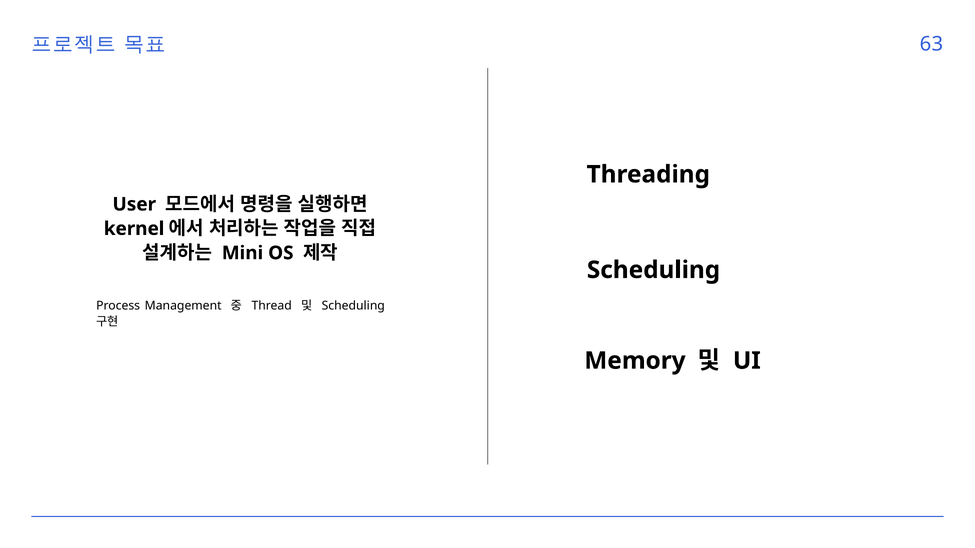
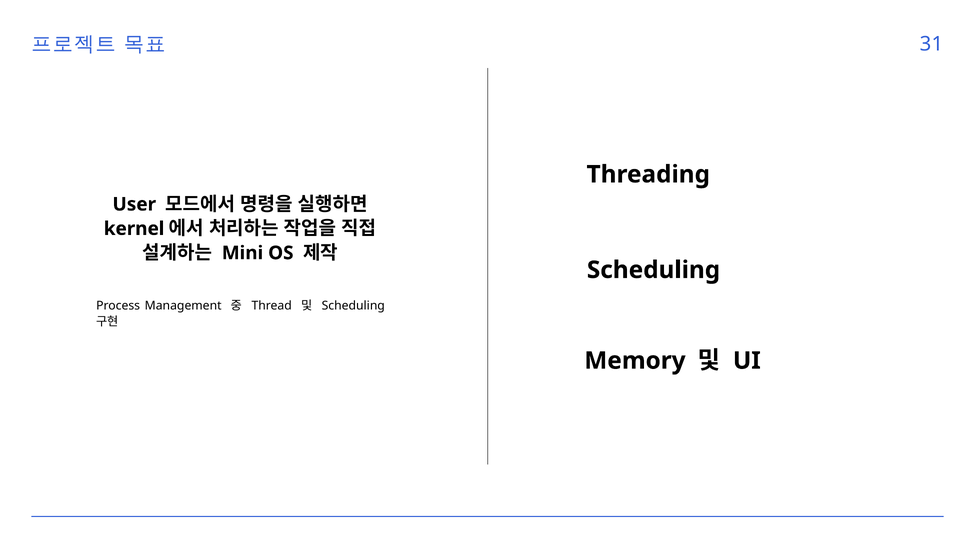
63: 63 -> 31 (931, 44)
